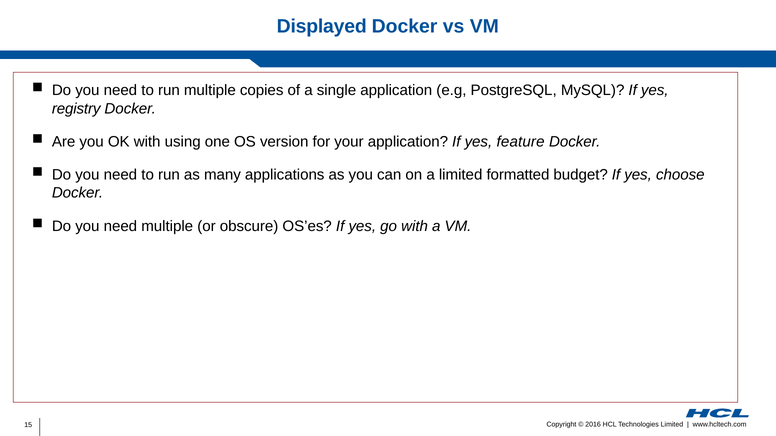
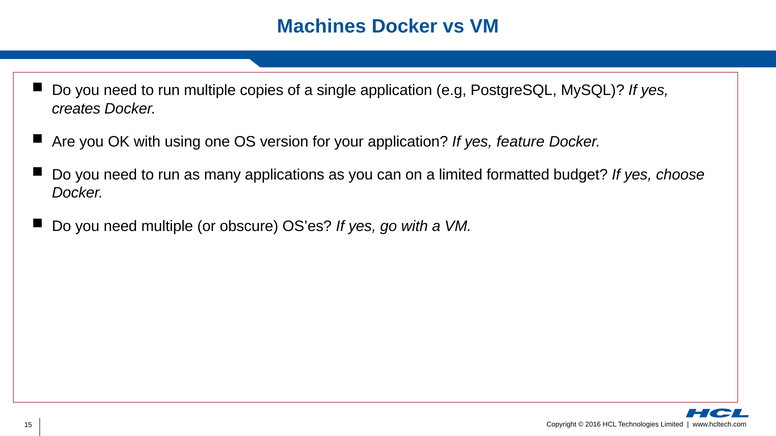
Displayed: Displayed -> Machines (322, 26)
registry: registry -> creates (76, 109)
